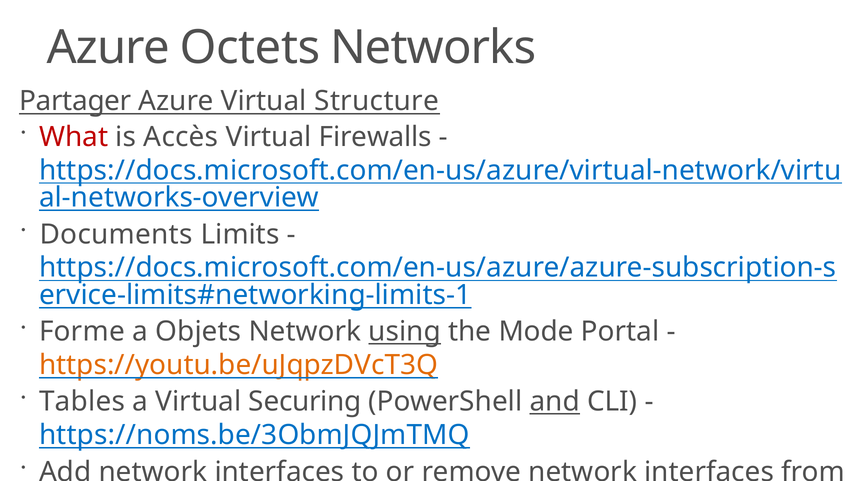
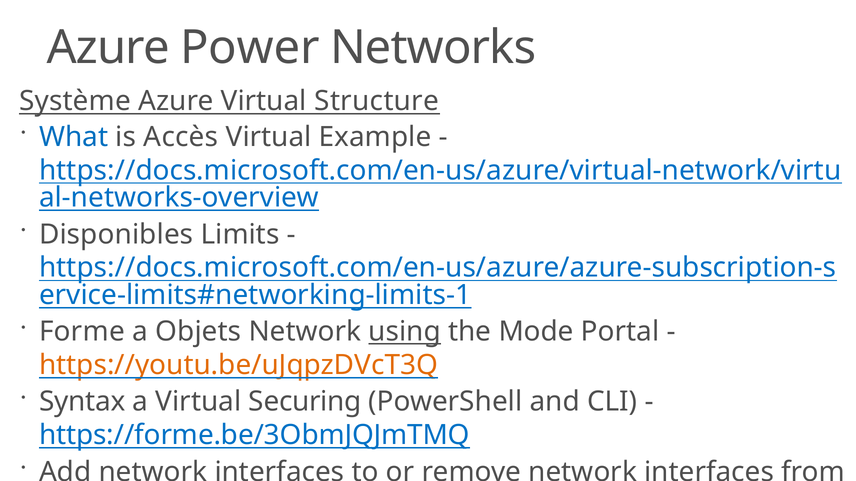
Octets: Octets -> Power (250, 48)
Partager: Partager -> Système (75, 101)
What colour: red -> blue (74, 137)
Firewalls: Firewalls -> Example (375, 137)
Documents: Documents -> Disponibles (116, 234)
Tables: Tables -> Syntax (82, 402)
and underline: present -> none (555, 402)
https://noms.be/3ObmJQJmTMQ: https://noms.be/3ObmJQJmTMQ -> https://forme.be/3ObmJQJmTMQ (254, 436)
